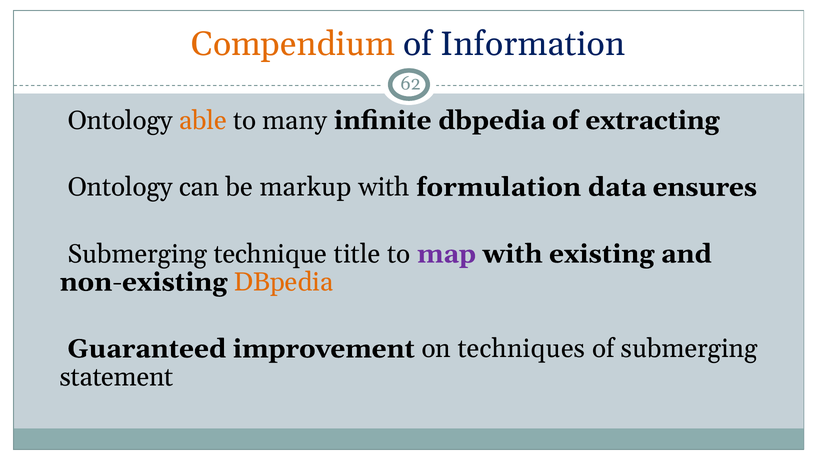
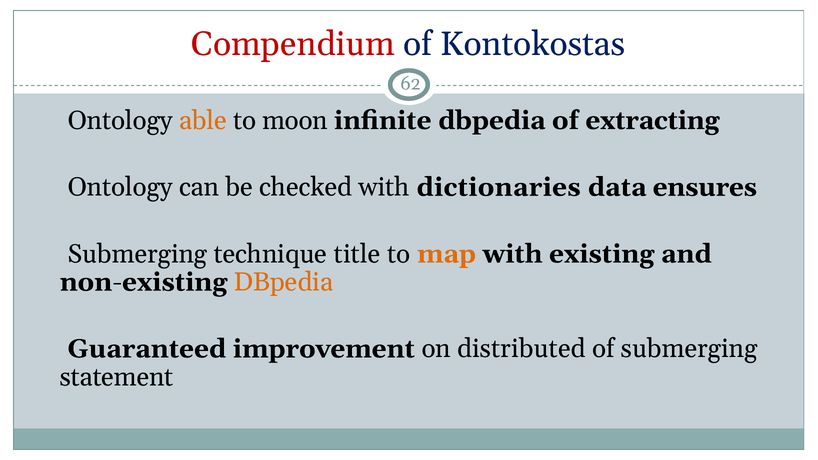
Compendium colour: orange -> red (293, 44)
Information: Information -> Kontokostas (533, 44)
many: many -> moon (295, 120)
markup: markup -> checked (306, 187)
formulation: formulation -> dictionaries (499, 187)
map colour: purple -> orange (447, 254)
techniques: techniques -> distributed (521, 349)
